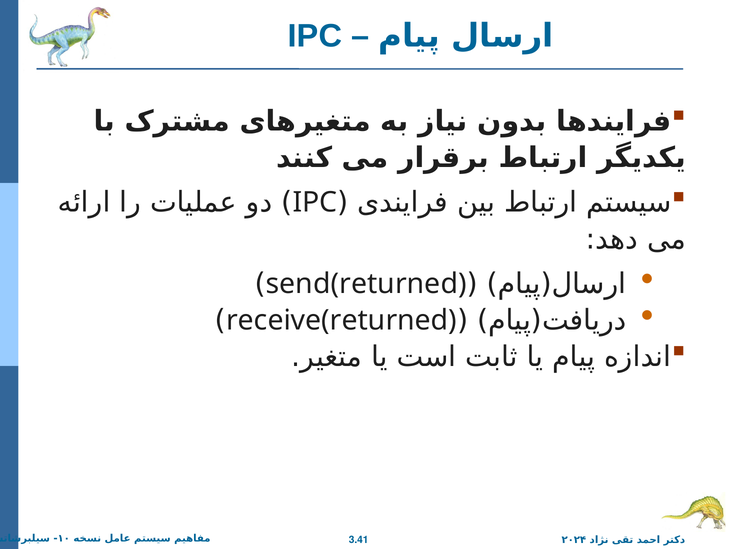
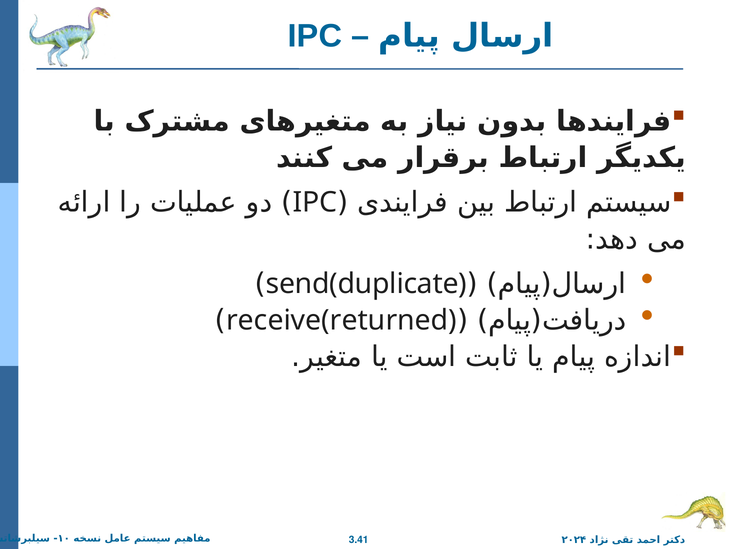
send(returned: send(returned -> send(duplicate (366, 284)
